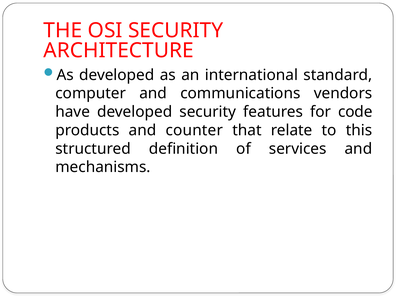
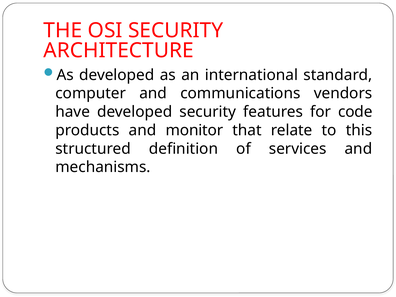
counter: counter -> monitor (194, 130)
